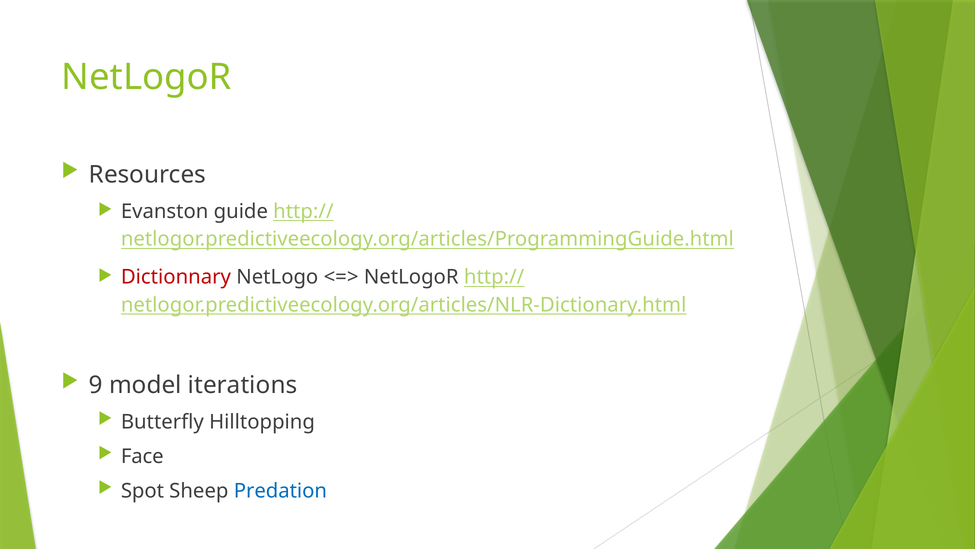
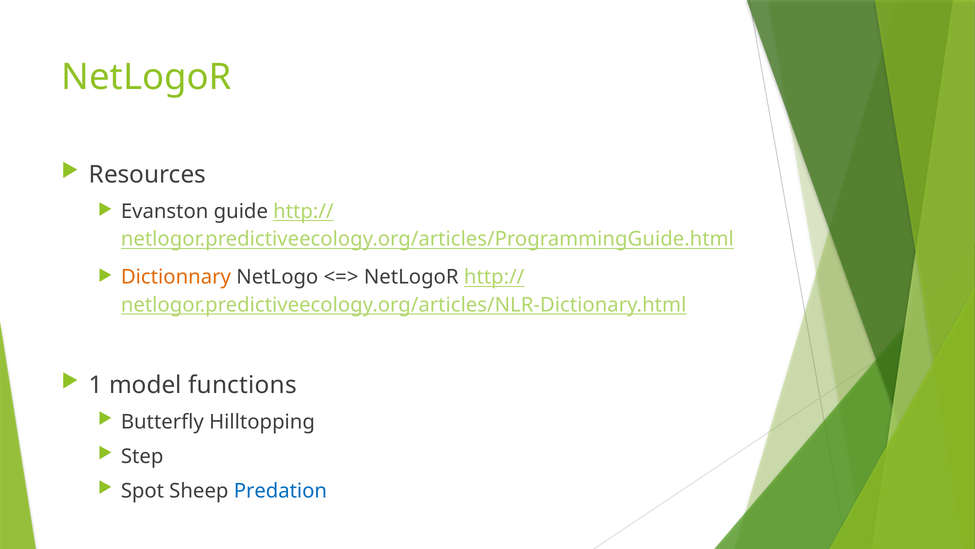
Dictionnary colour: red -> orange (176, 277)
9: 9 -> 1 (96, 385)
iterations: iterations -> functions (243, 385)
Face: Face -> Step (142, 456)
